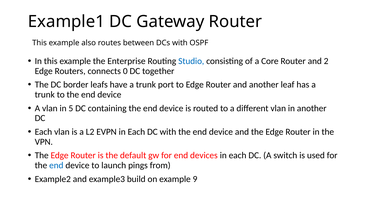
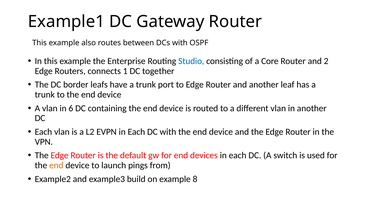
0: 0 -> 1 (125, 71)
5: 5 -> 6 (71, 108)
end colour: blue -> orange (56, 165)
9: 9 -> 8 (195, 179)
